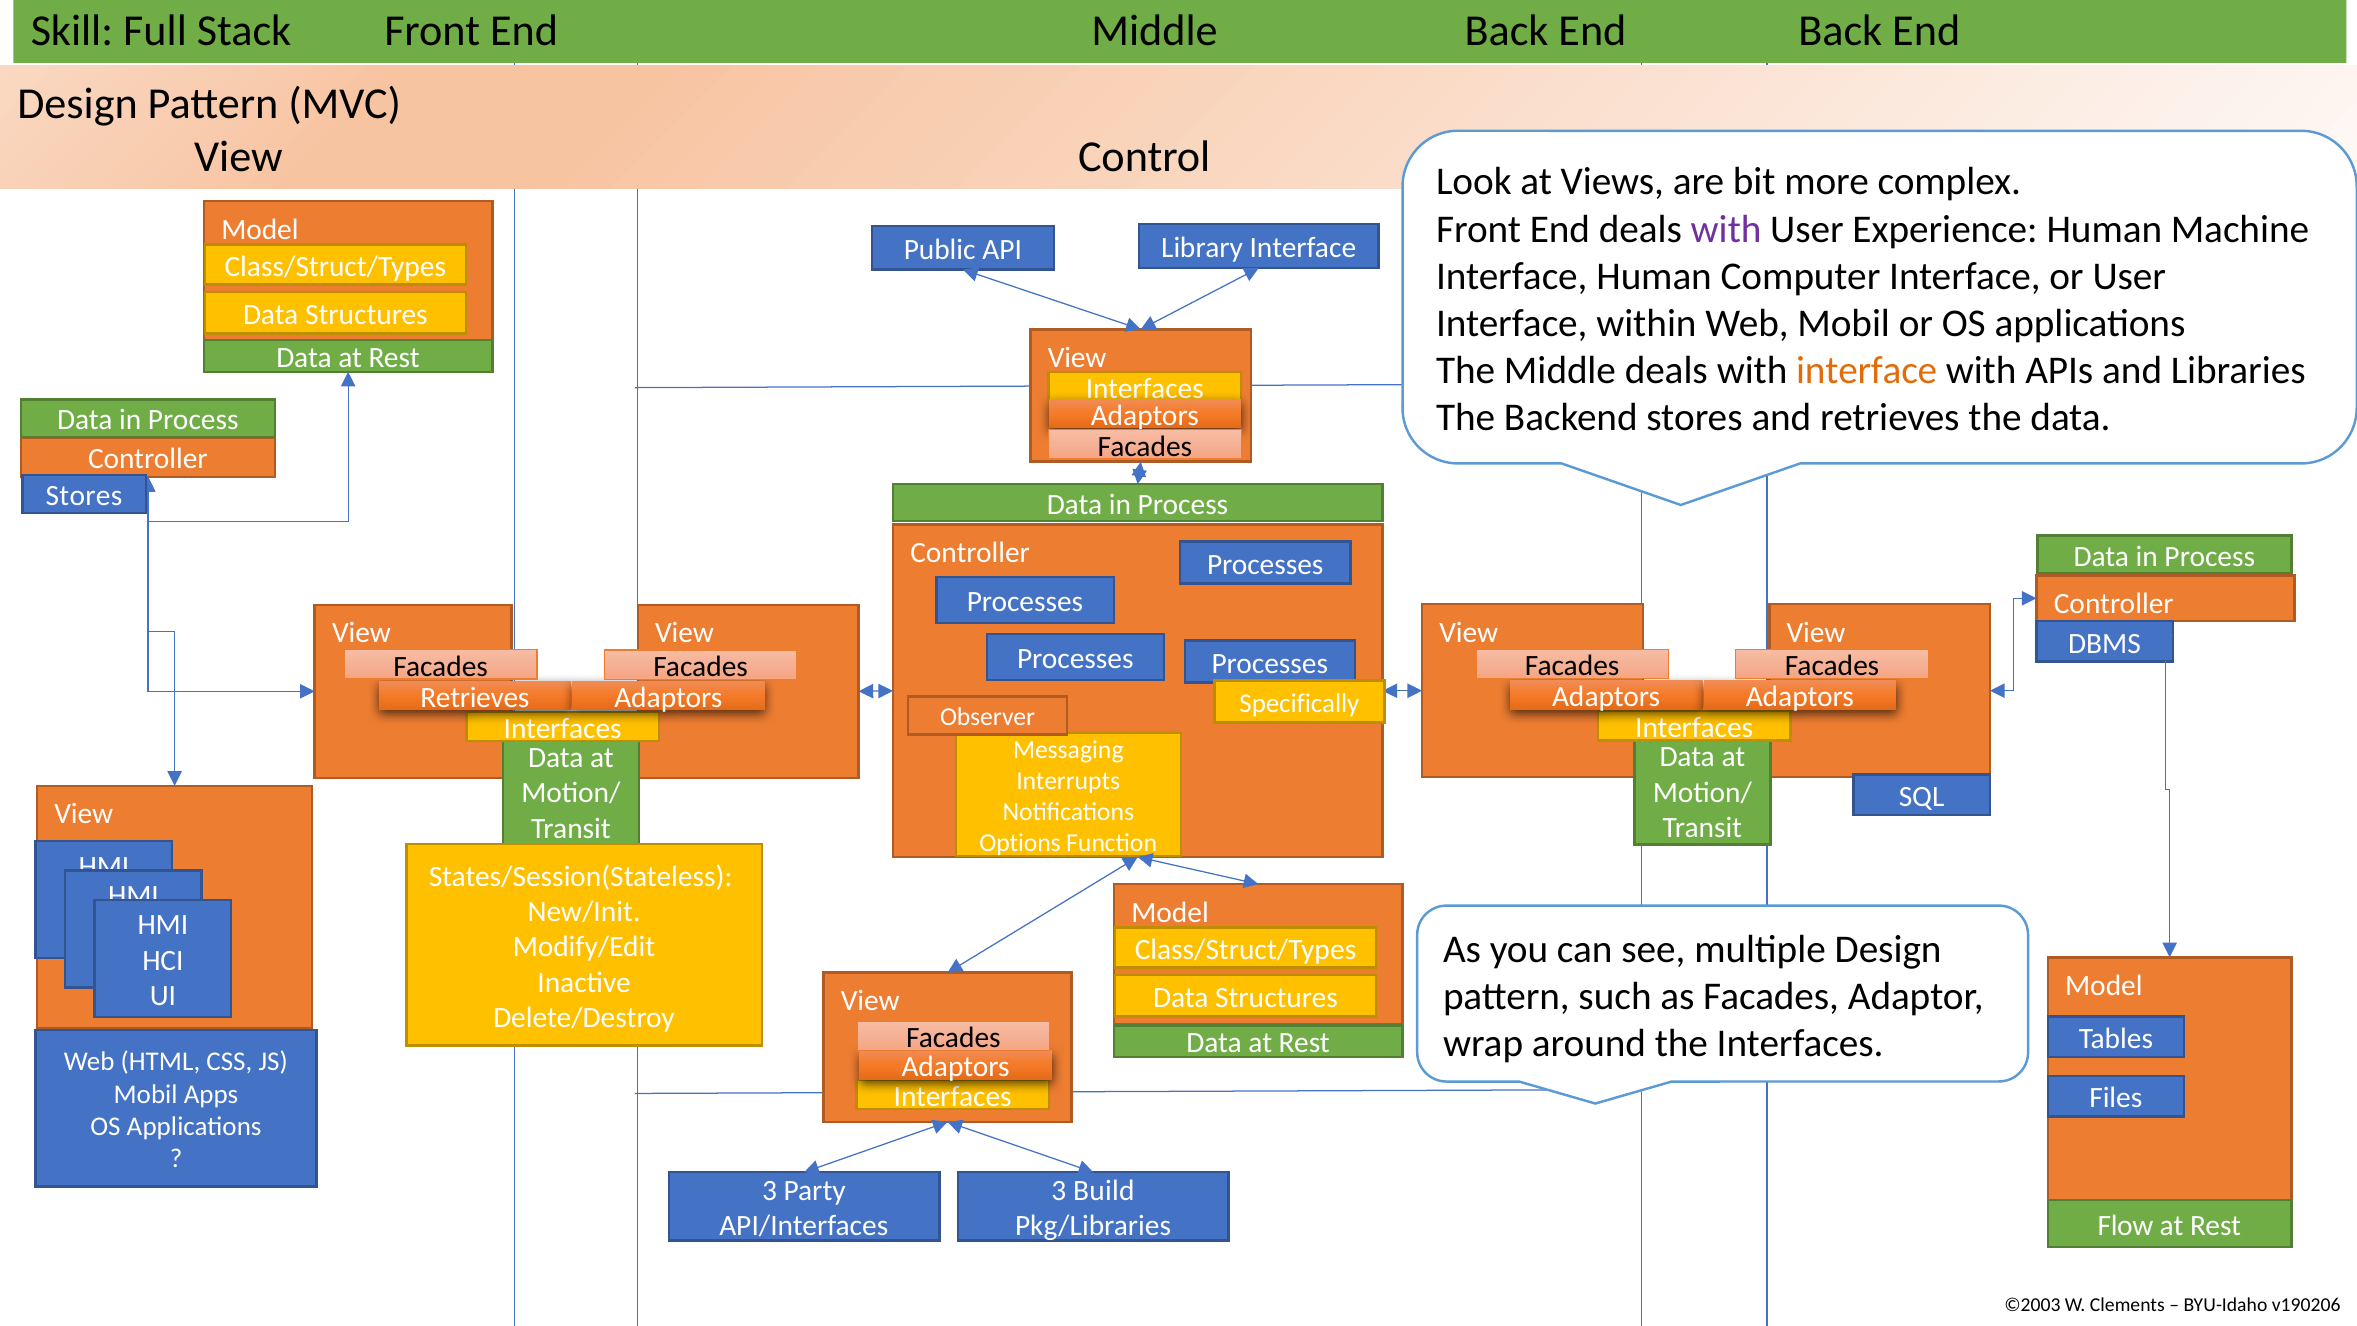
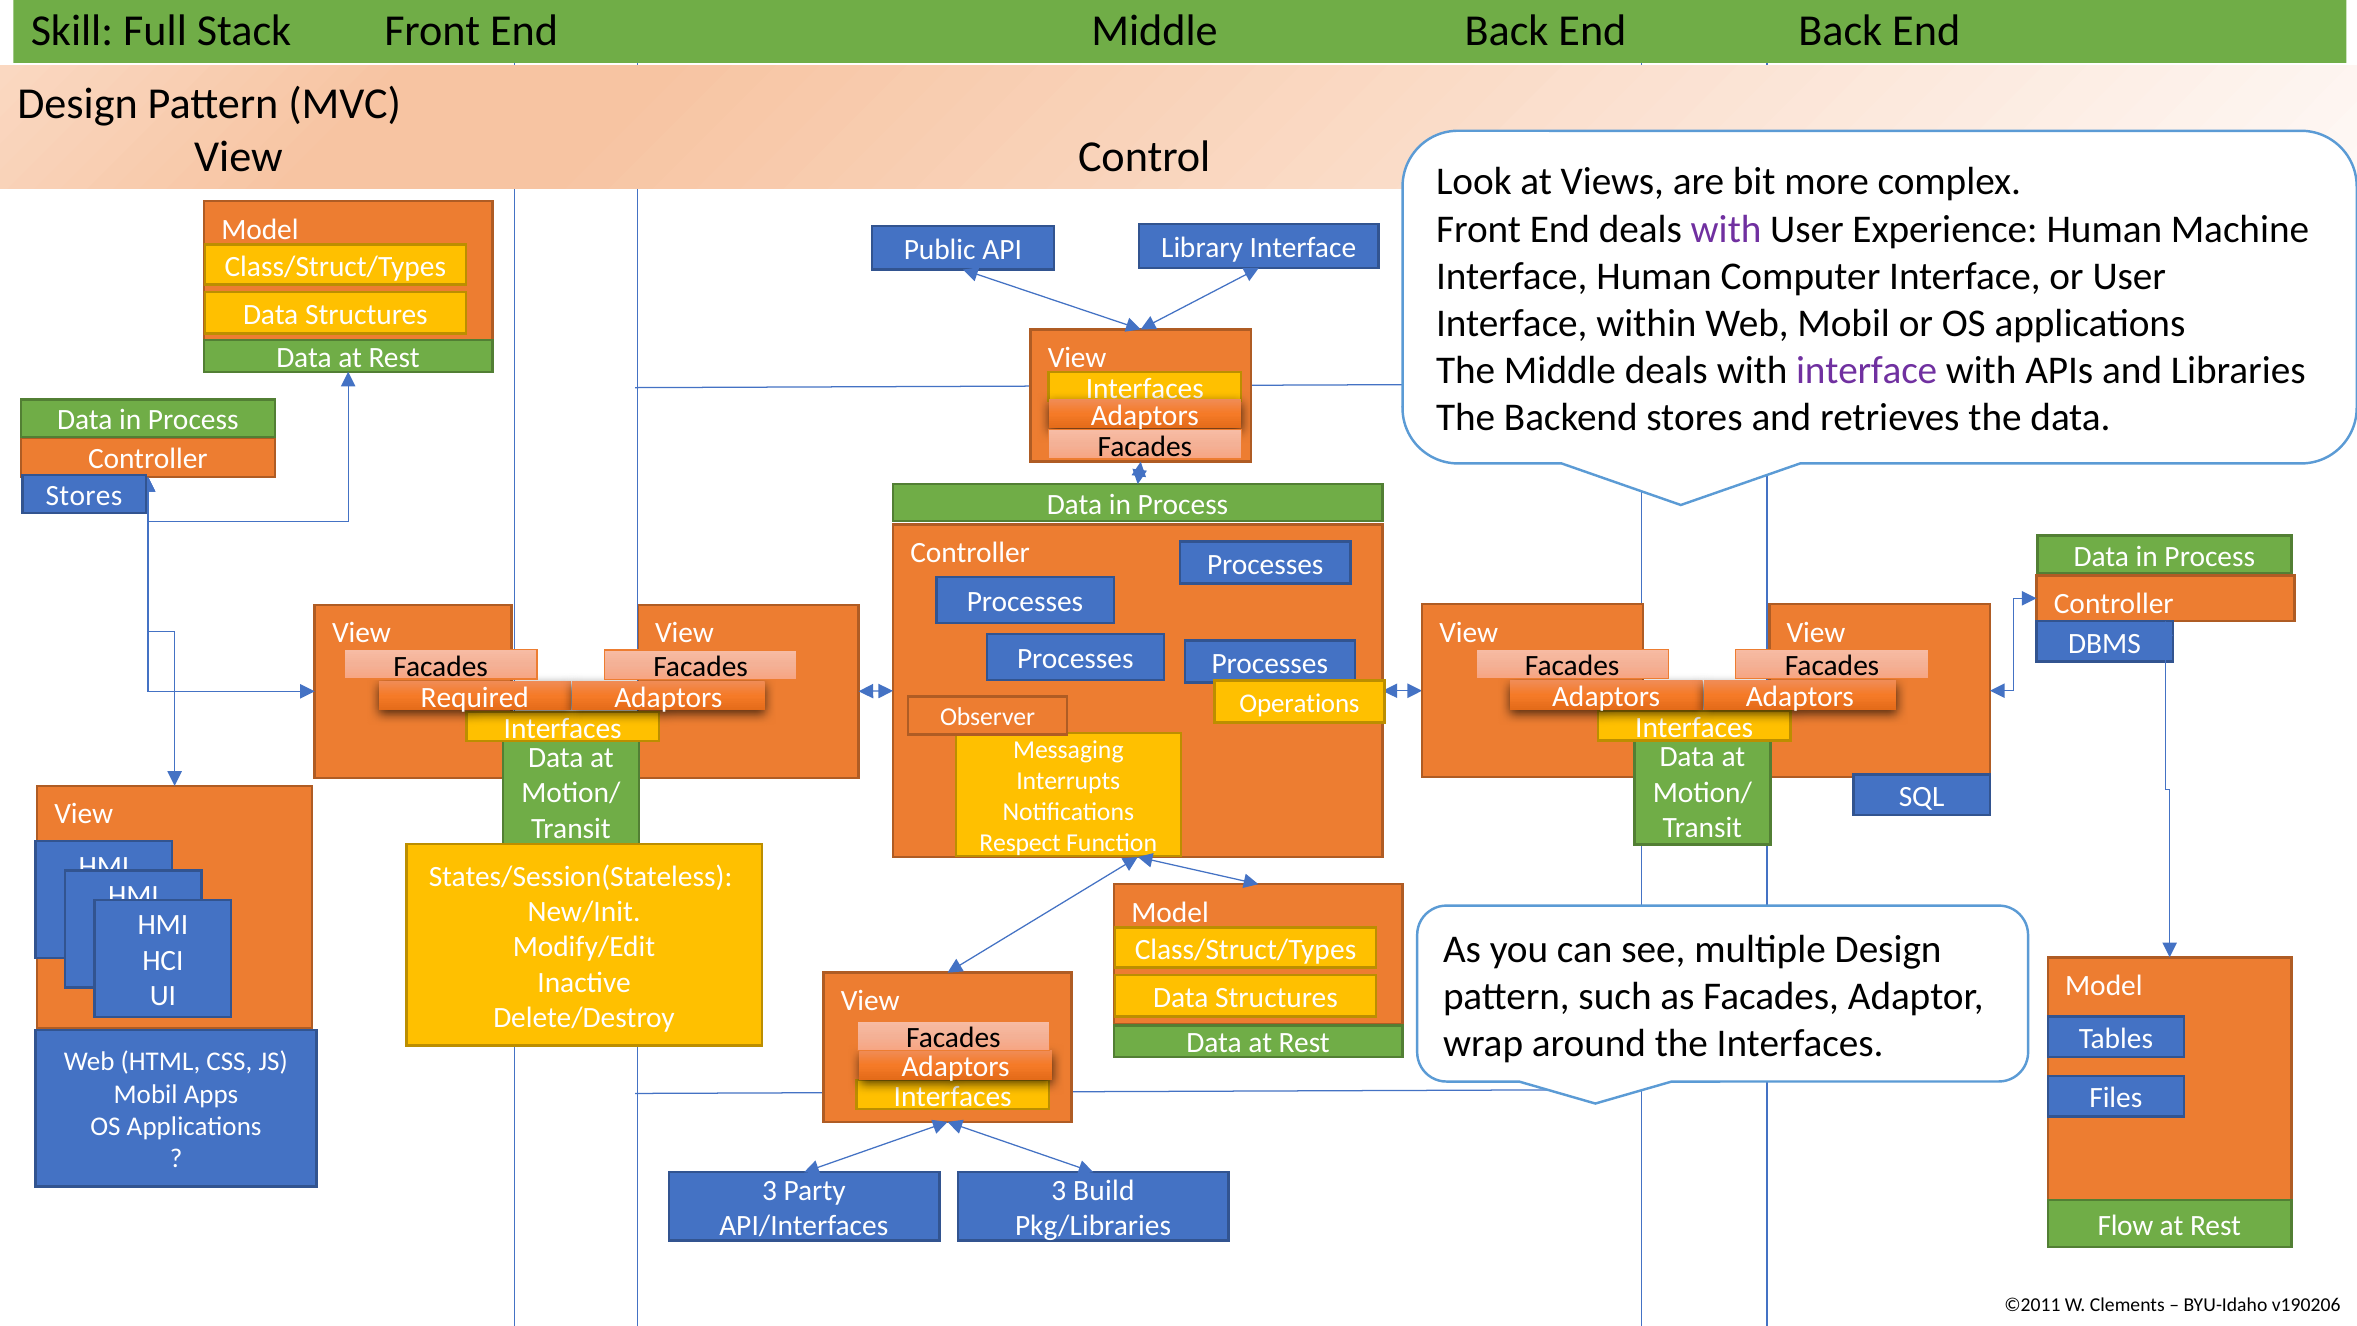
interface colour: orange -> purple (1867, 370)
Retrieves: Retrieves -> Required (475, 698)
Specifically: Specifically -> Operations (1300, 703)
Options: Options -> Respect (1020, 843)
©2003: ©2003 -> ©2011 (2032, 1305)
